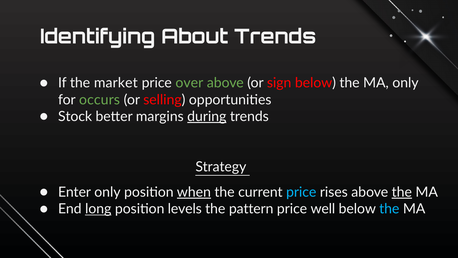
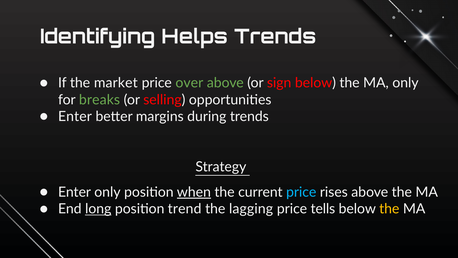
About: About -> Helps (195, 37)
occurs: occurs -> breaks (100, 100)
Stock: Stock -> Enter (75, 116)
during underline: present -> none (207, 116)
the underline: present -> none (402, 192)
levels: levels -> trend (185, 209)
pattern: pattern -> lagging (251, 209)
well: well -> tells (323, 209)
the colour: light blue -> yellow (389, 209)
